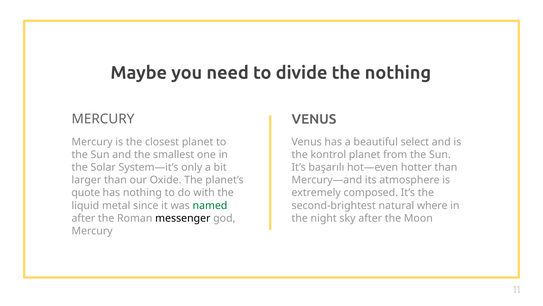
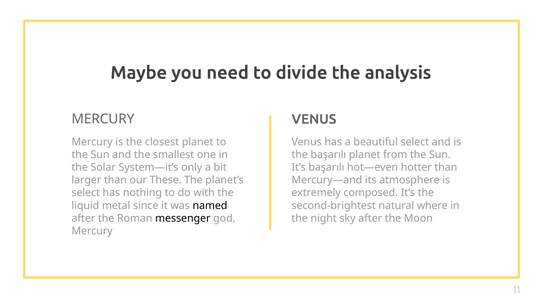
the nothing: nothing -> analysis (398, 73)
the kontrol: kontrol -> başarılı (328, 154)
Oxide: Oxide -> These (166, 180)
quote: quote -> select (86, 192)
named colour: green -> black (210, 205)
